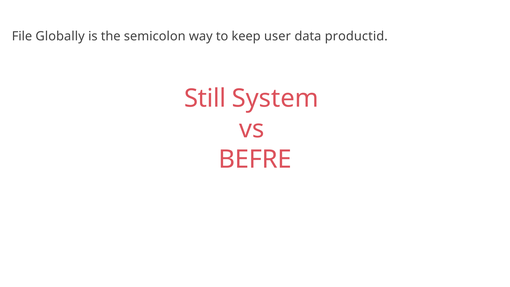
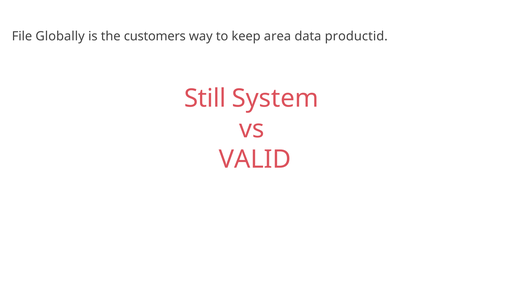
semicolon: semicolon -> customers (155, 36)
user: user -> area (277, 36)
BEFRE: BEFRE -> VALID (255, 159)
